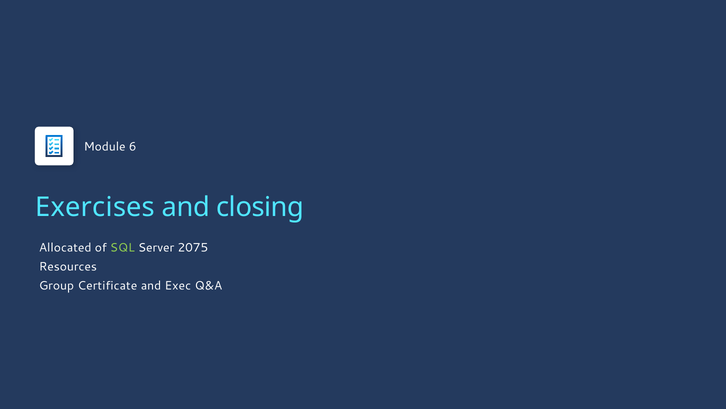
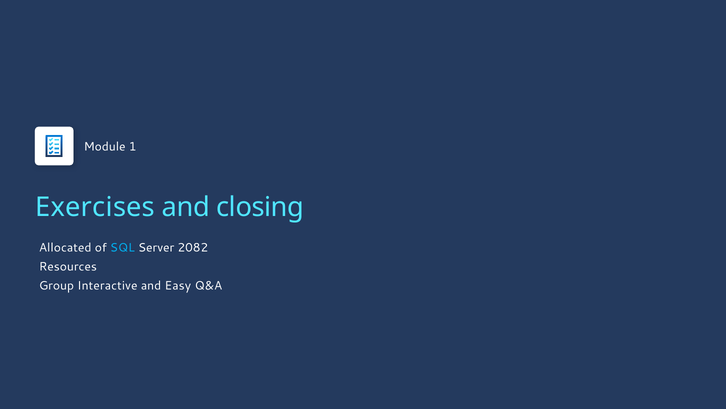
6: 6 -> 1 (133, 147)
SQL colour: light green -> light blue (122, 247)
2075: 2075 -> 2082 (193, 247)
Certificate: Certificate -> Interactive (107, 286)
Exec: Exec -> Easy (178, 286)
